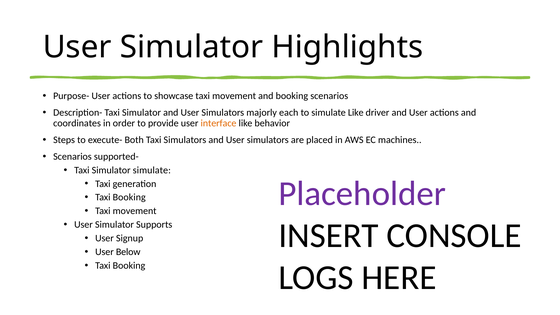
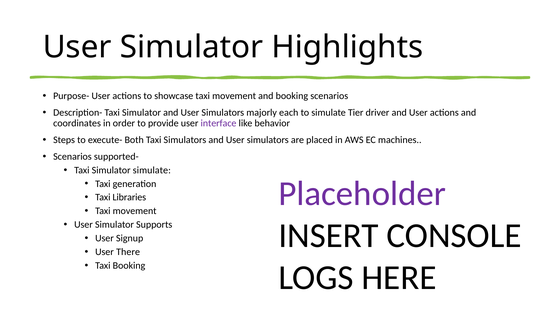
simulate Like: Like -> Tier (356, 113)
interface colour: orange -> purple (219, 123)
Booking: Booking -> Libraries (129, 197)
Below: Below -> There (128, 252)
